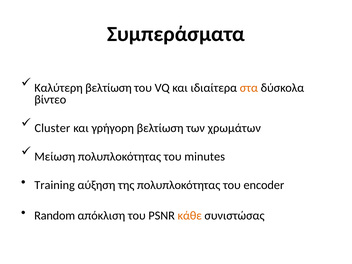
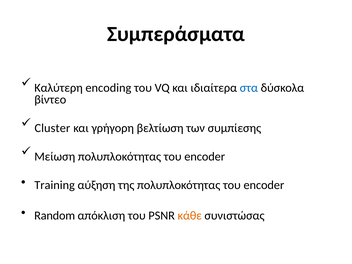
Καλύτερη βελτίωση: βελτίωση -> encoding (108, 88)
στα colour: orange -> blue (249, 88)
χρωμάτων: χρωμάτων -> συμπίεσης (234, 128)
Μείωση πολυπλοκότητας του minutes: minutes -> encoder (205, 157)
